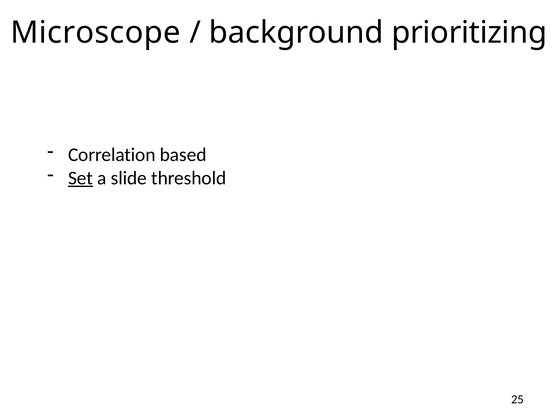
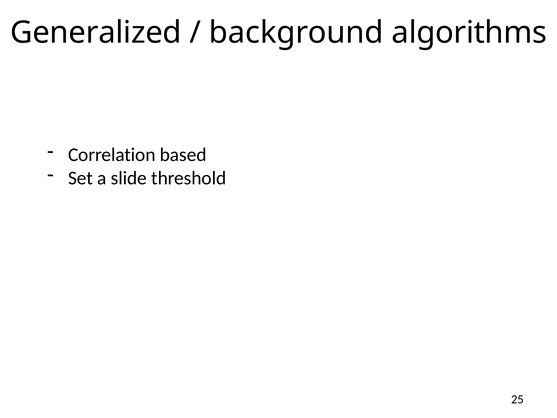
Microscope: Microscope -> Generalized (96, 33)
prioritizing: prioritizing -> algorithms (469, 33)
Set underline: present -> none (81, 178)
